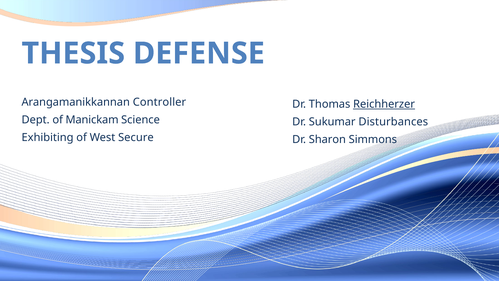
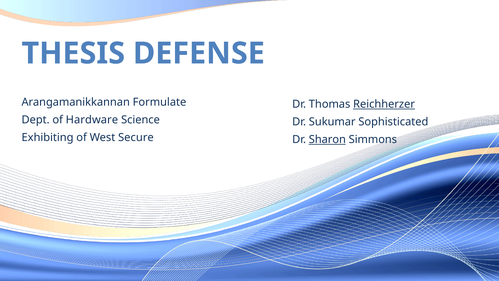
Controller: Controller -> Formulate (160, 102)
Manickam: Manickam -> Hardware (92, 120)
Disturbances: Disturbances -> Sophisticated (393, 122)
Sharon underline: none -> present (327, 139)
